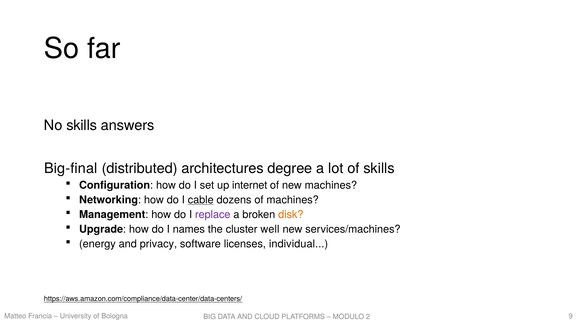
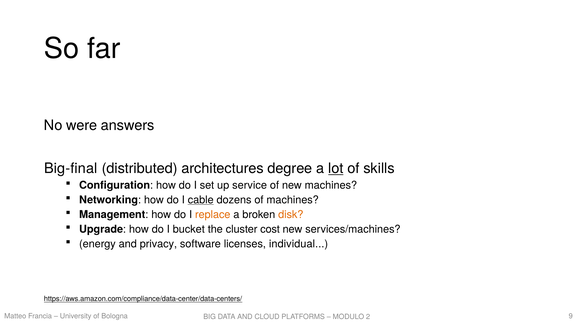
No skills: skills -> were (82, 125)
lot underline: none -> present (336, 168)
internet: internet -> service (250, 185)
replace colour: purple -> orange (213, 214)
names: names -> bucket (189, 229)
well: well -> cost (270, 229)
